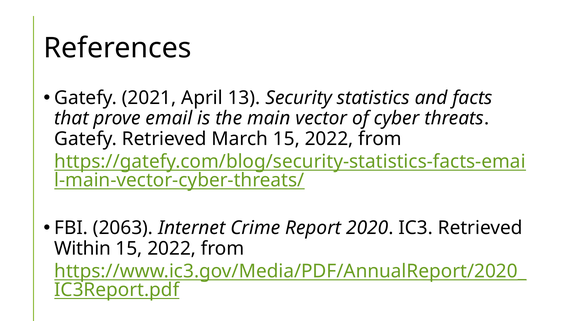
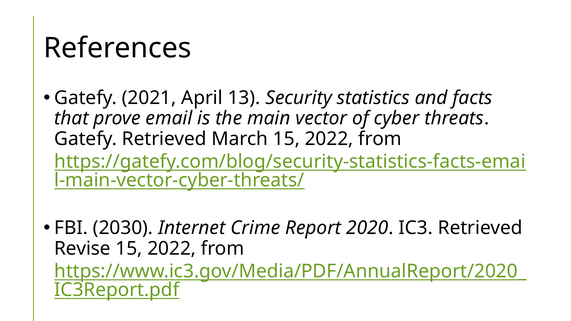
2063: 2063 -> 2030 (123, 228)
Within: Within -> Revise (82, 249)
